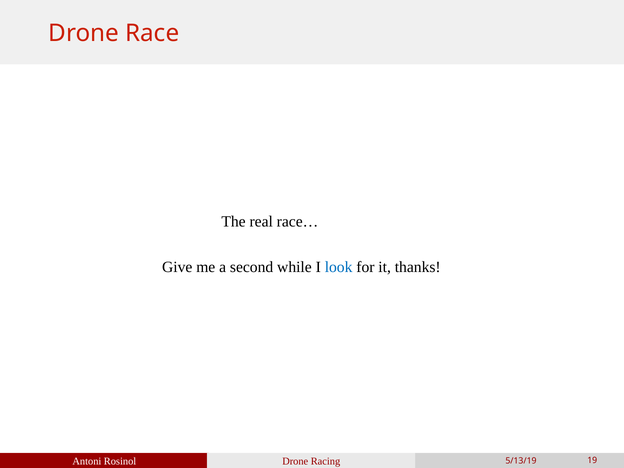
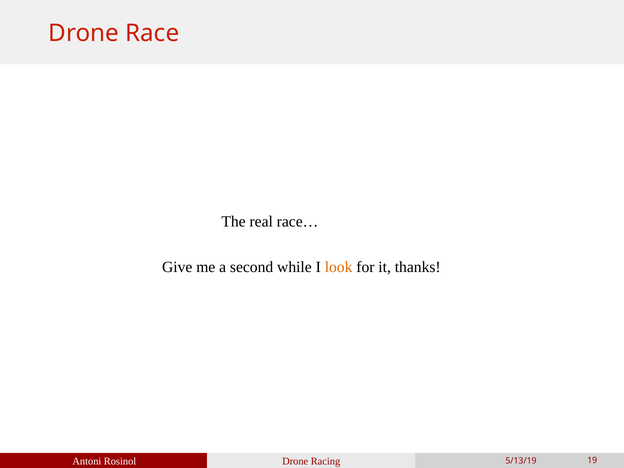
look colour: blue -> orange (339, 267)
